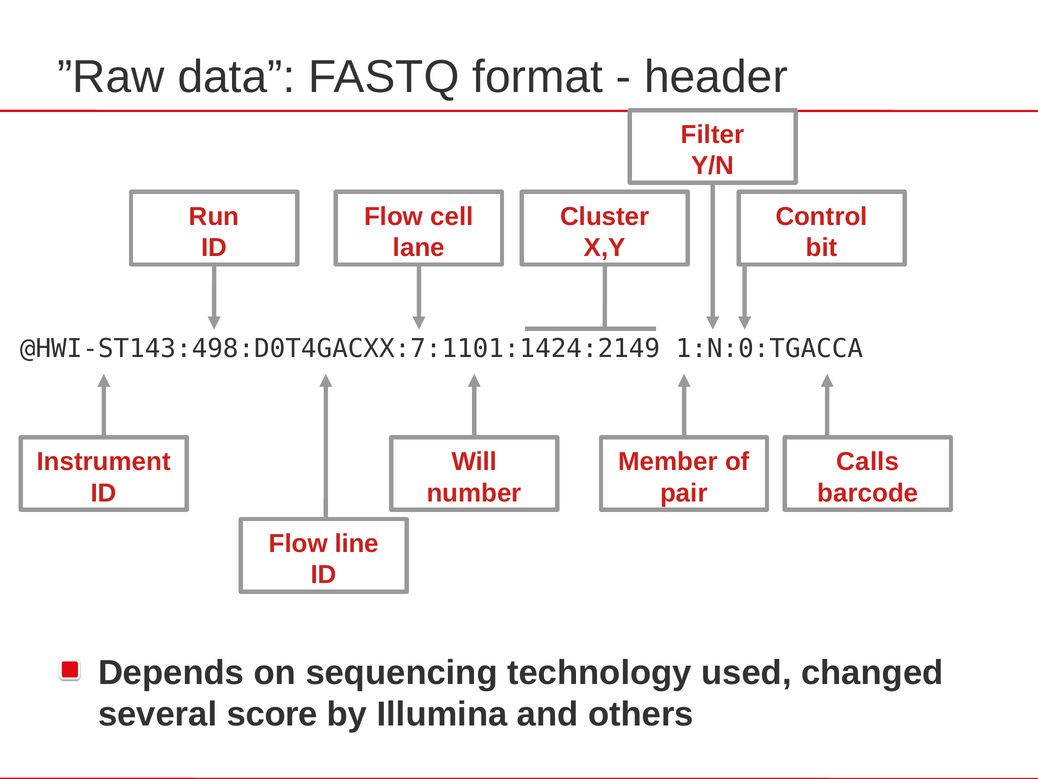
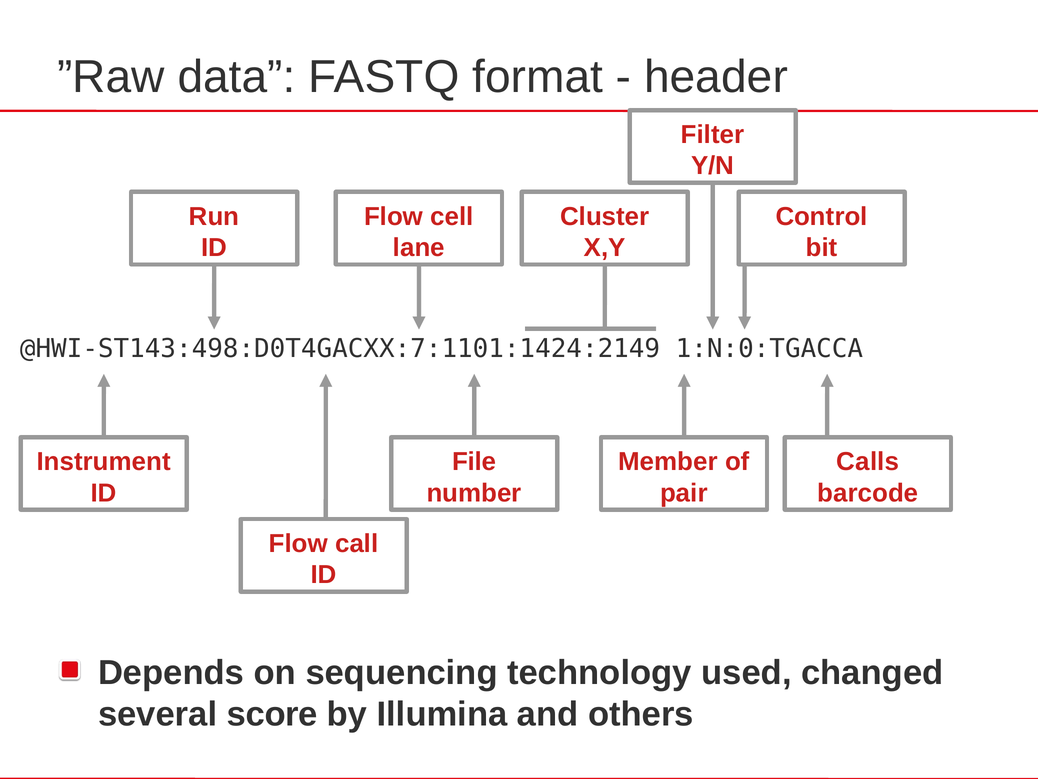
Will: Will -> File (474, 462)
line: line -> call (357, 543)
